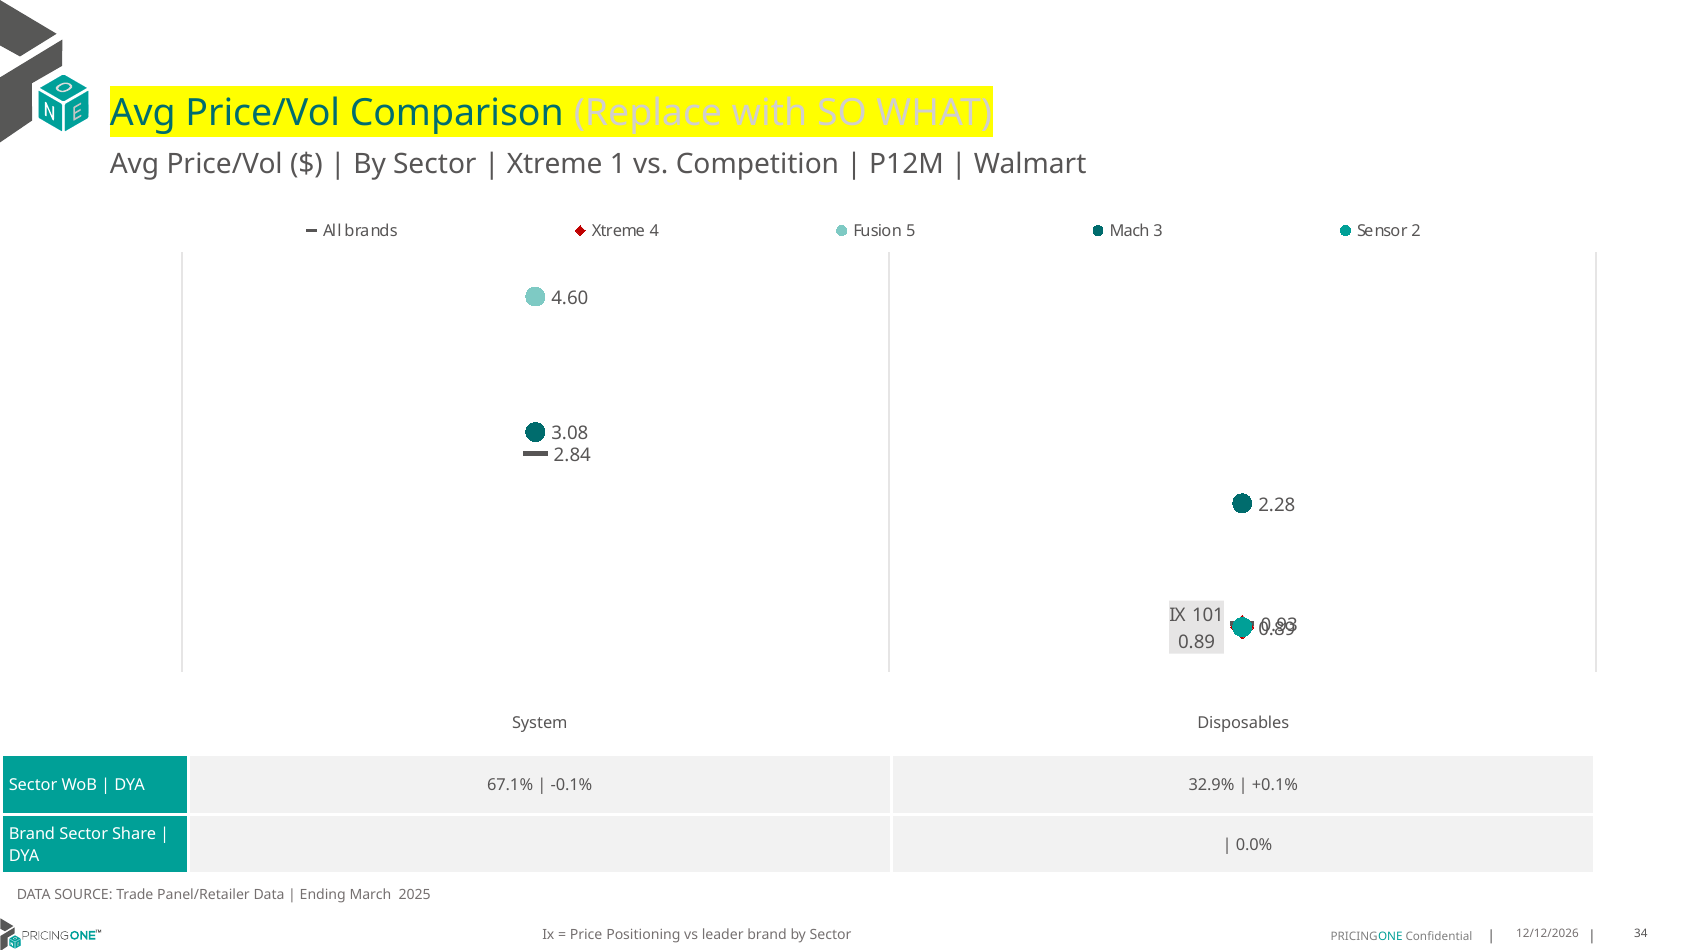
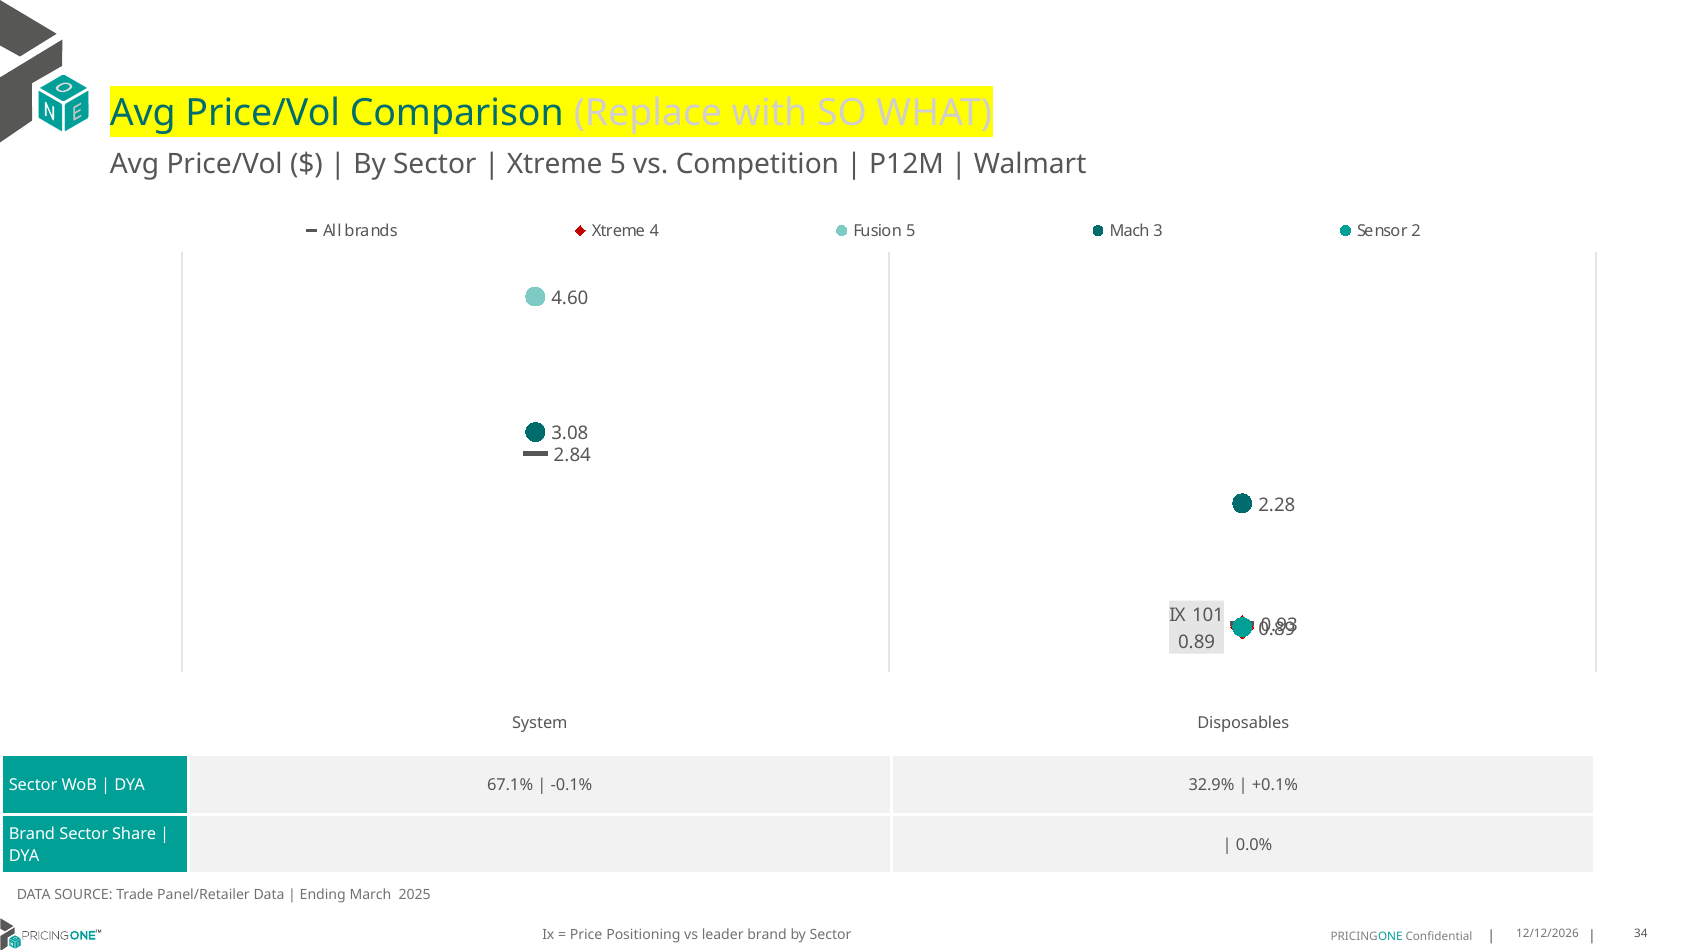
Xtreme 1: 1 -> 5 (618, 165)
